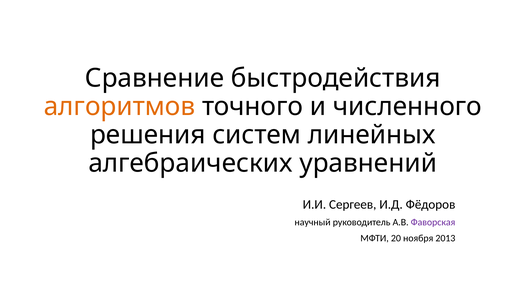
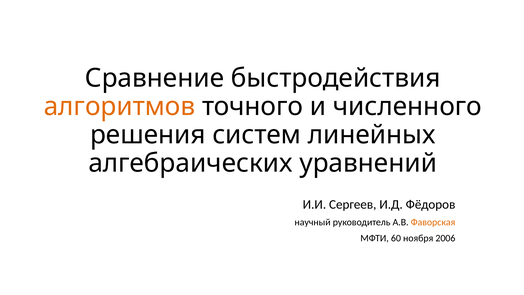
Фаворская colour: purple -> orange (433, 222)
20: 20 -> 60 (396, 238)
2013: 2013 -> 2006 (445, 238)
